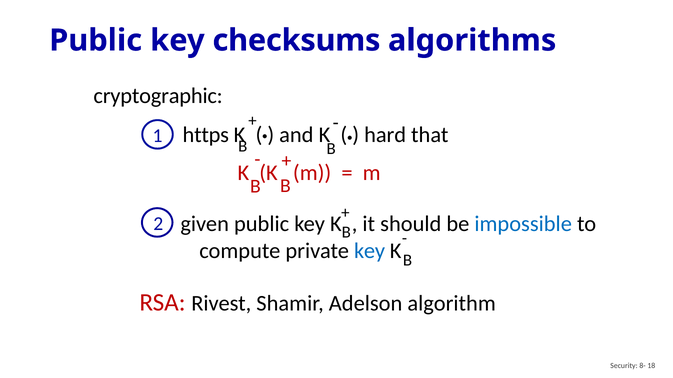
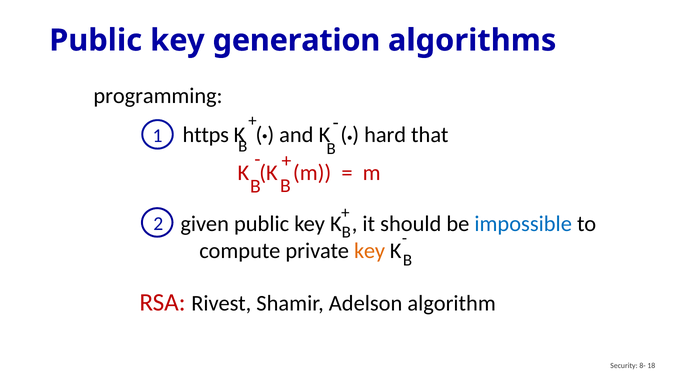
checksums: checksums -> generation (296, 40)
cryptographic: cryptographic -> programming (158, 96)
key colour: blue -> orange (370, 251)
